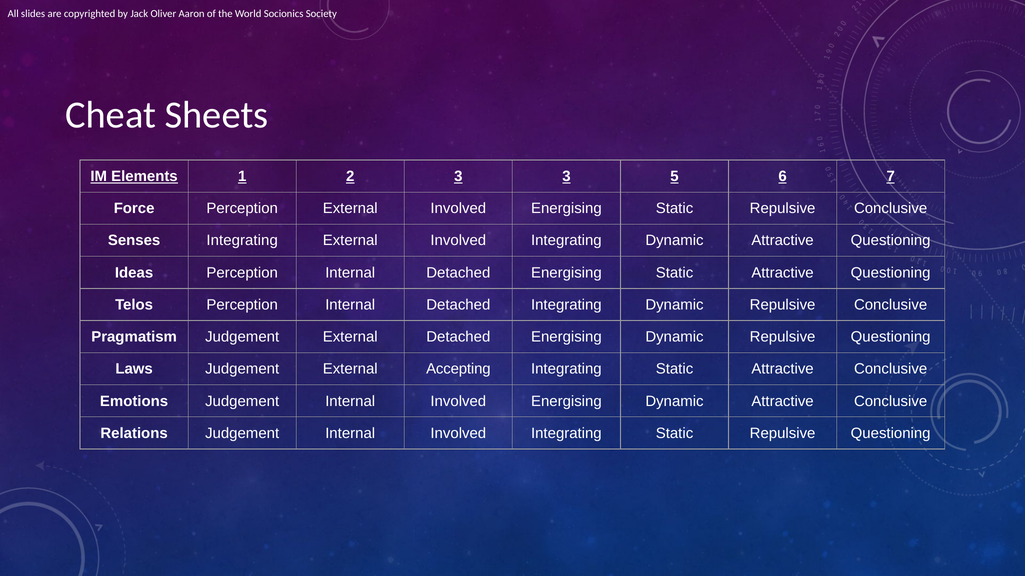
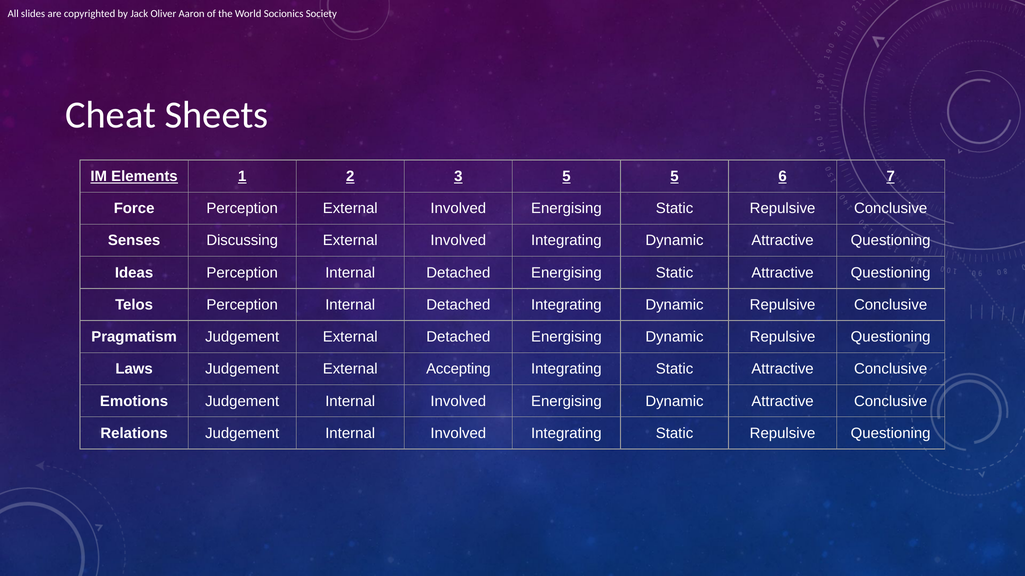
3 3: 3 -> 5 (566, 176)
Senses Integrating: Integrating -> Discussing (242, 241)
